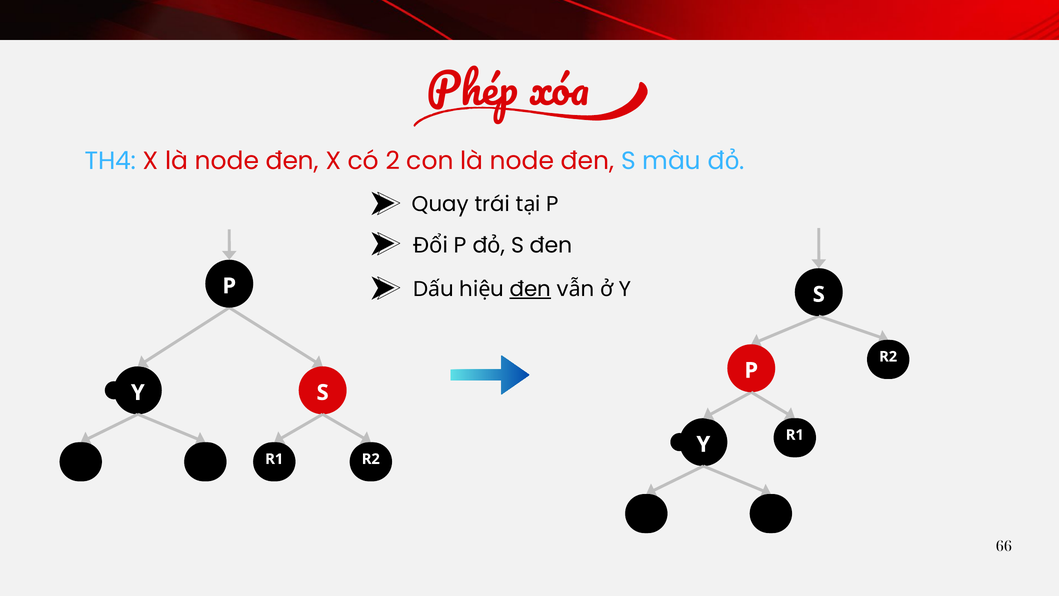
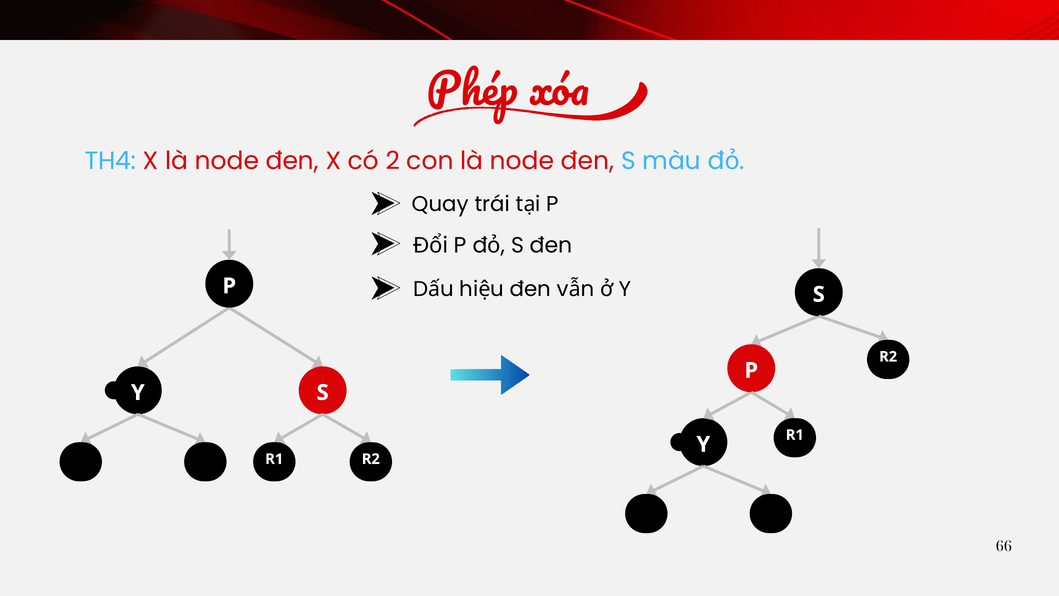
đen underline: present -> none (530, 289)
